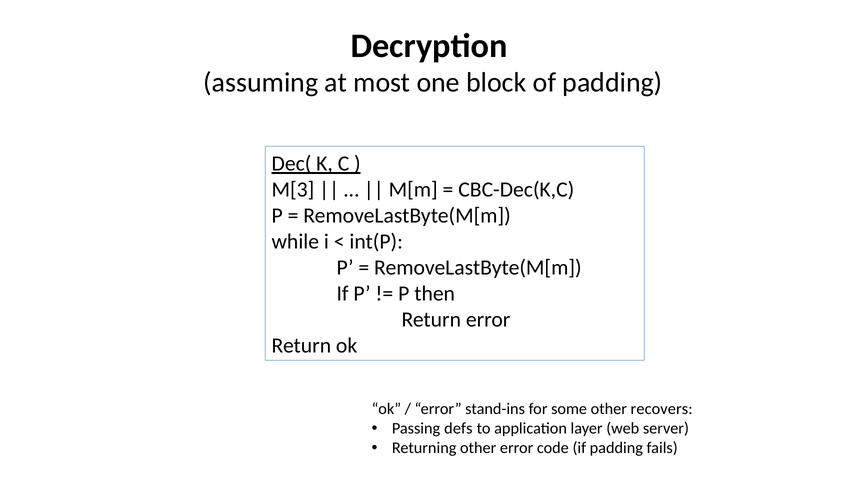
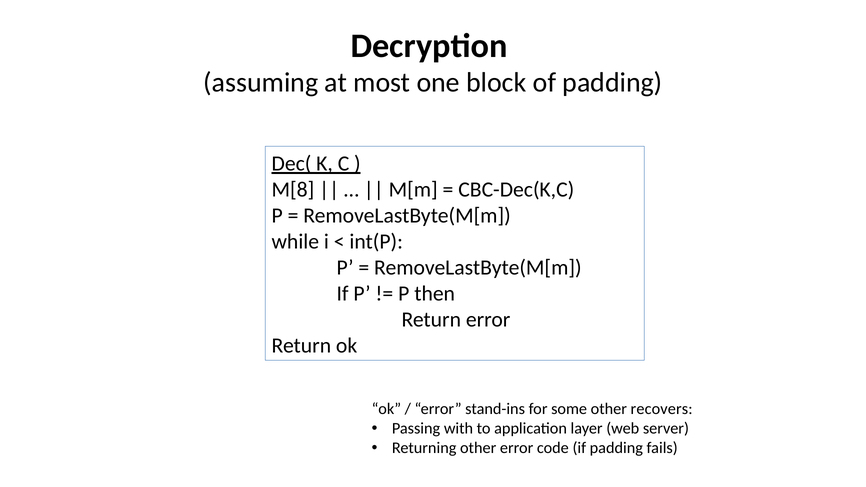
M[3: M[3 -> M[8 (293, 190)
defs: defs -> with (458, 429)
